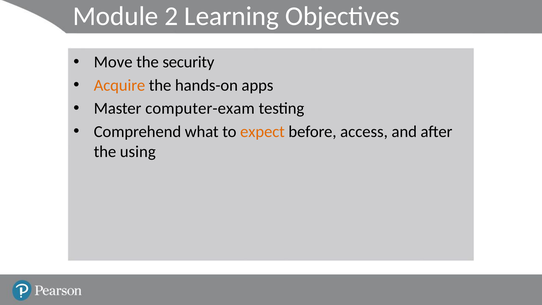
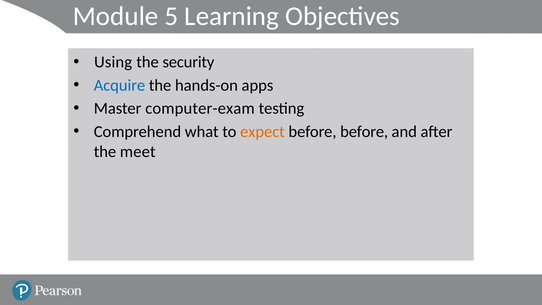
2: 2 -> 5 (171, 16)
Move: Move -> Using (113, 62)
Acquire colour: orange -> blue (119, 85)
before access: access -> before (364, 132)
using: using -> meet (138, 151)
